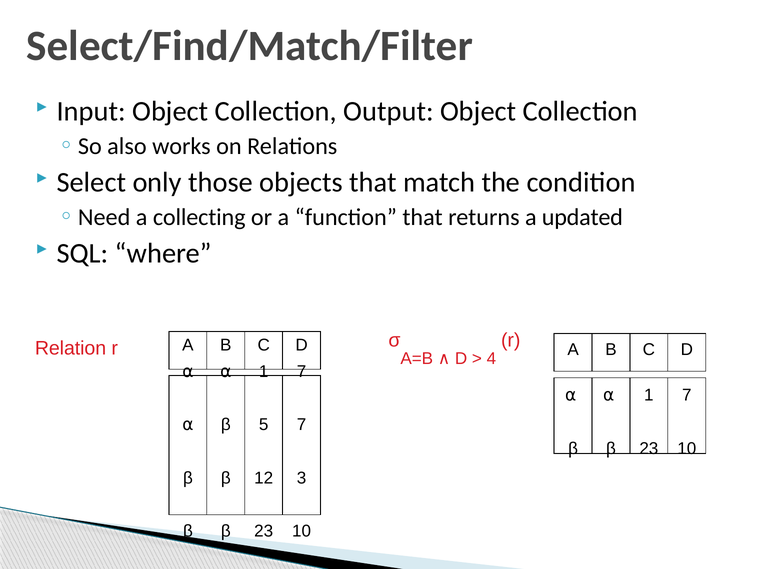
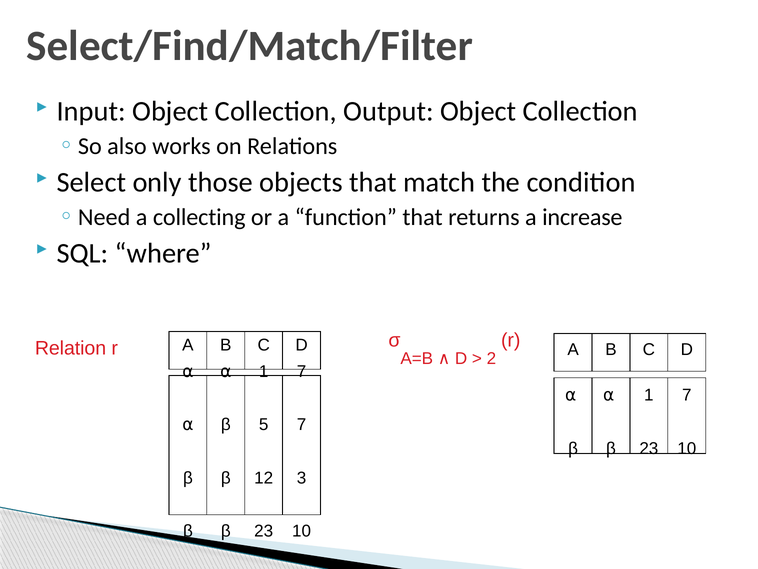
updated: updated -> increase (582, 217)
4: 4 -> 2 (491, 358)
